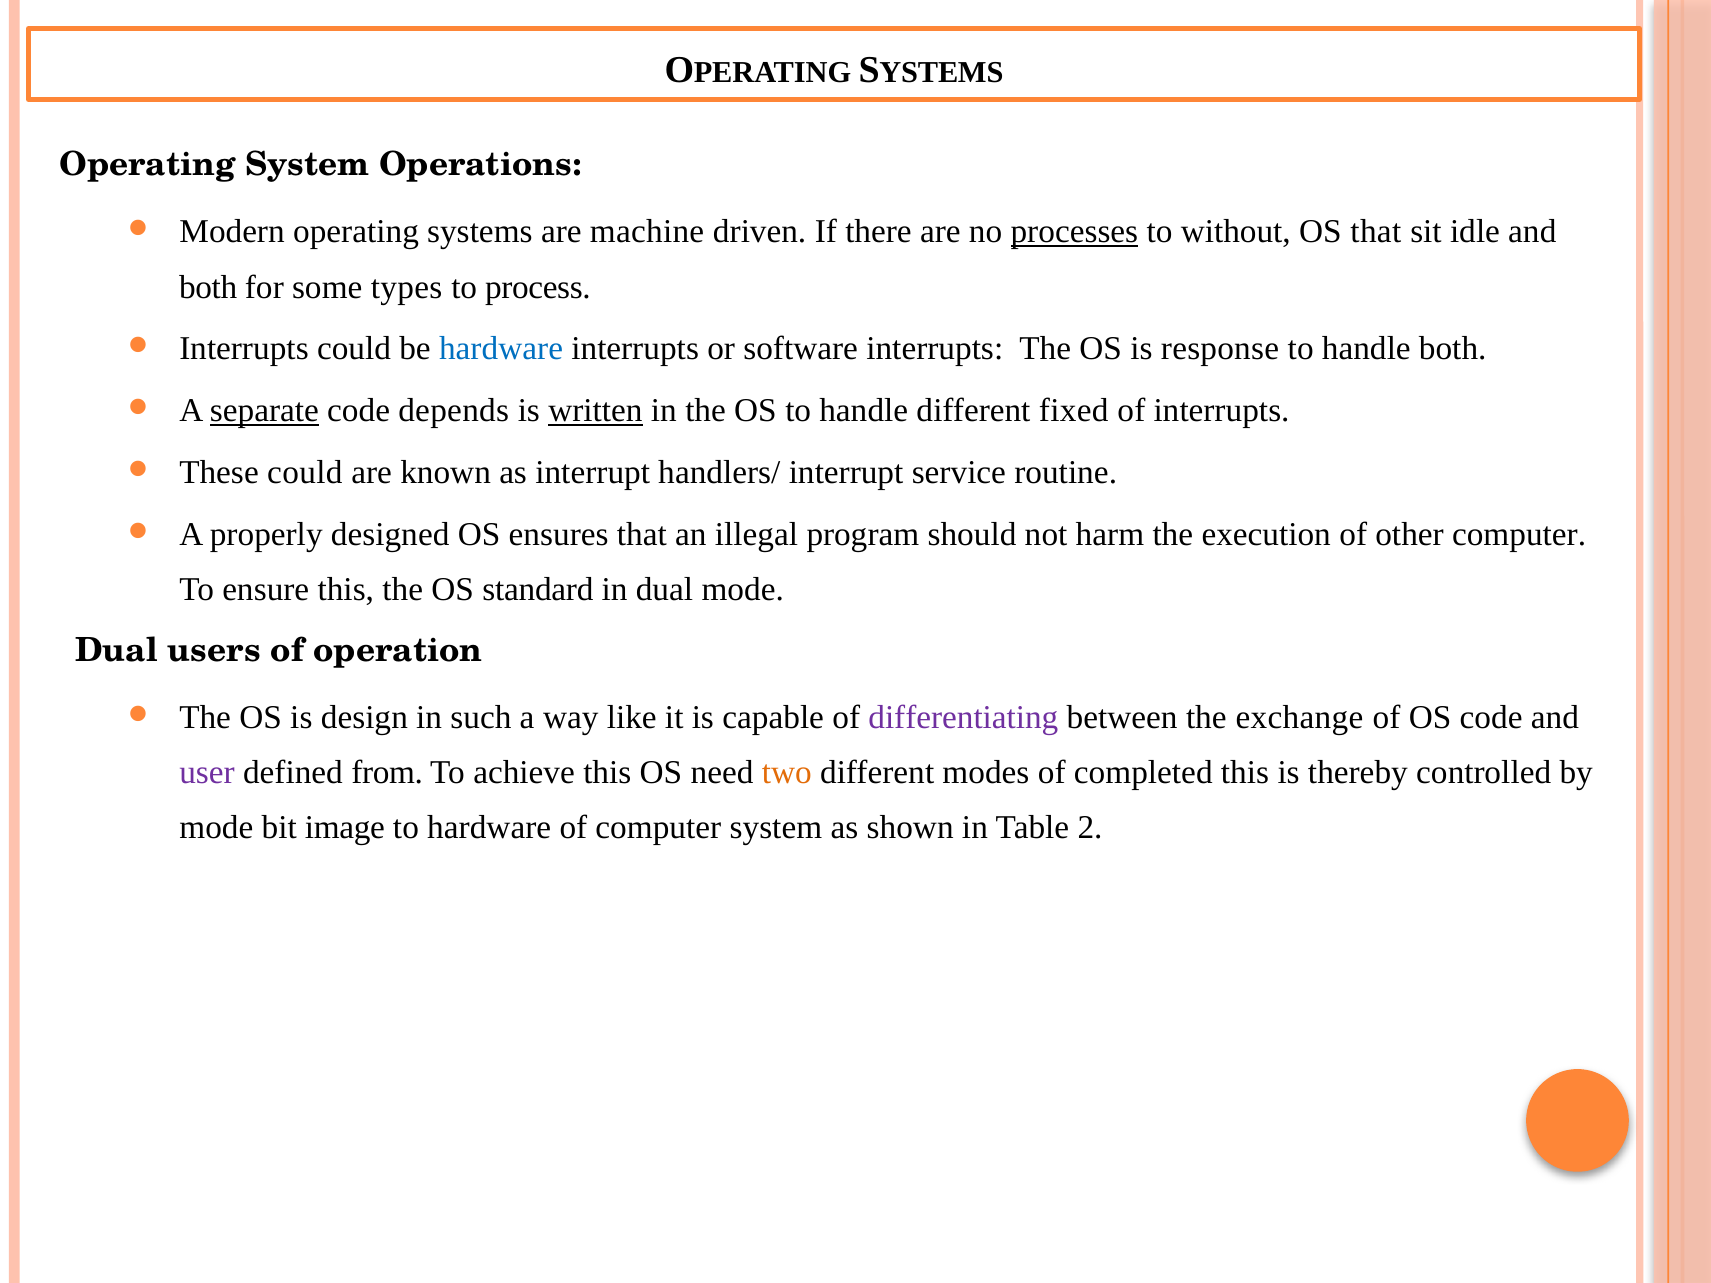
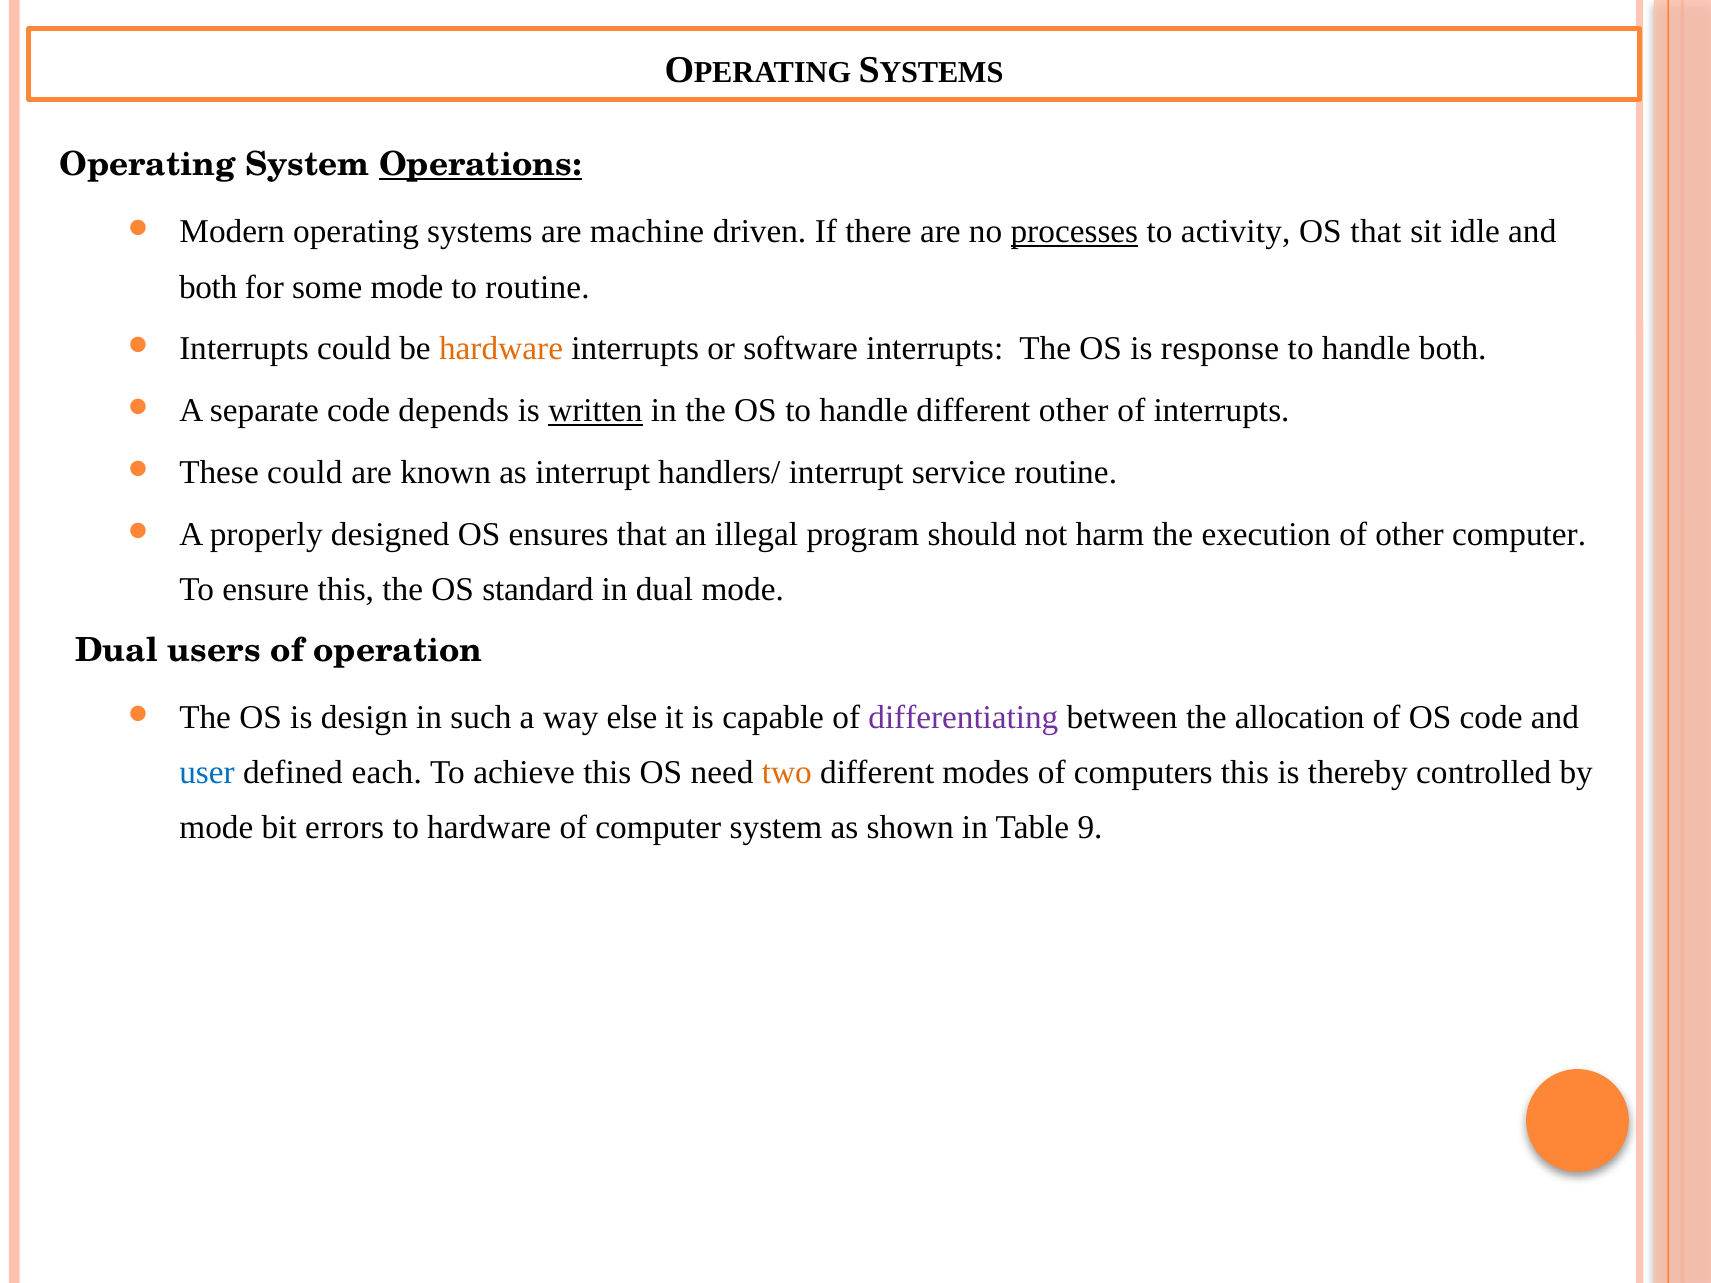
Operations underline: none -> present (480, 165)
without: without -> activity (1236, 232)
some types: types -> mode (407, 287)
to process: process -> routine (538, 287)
hardware colour: blue -> orange (501, 349)
separate underline: present -> none (264, 411)
different fixed: fixed -> other (1074, 411)
like: like -> else (632, 717)
exchange: exchange -> allocation (1300, 717)
user colour: purple -> blue (207, 773)
from: from -> each (387, 773)
completed: completed -> computers (1143, 773)
image: image -> errors (345, 828)
2: 2 -> 9 (1090, 828)
